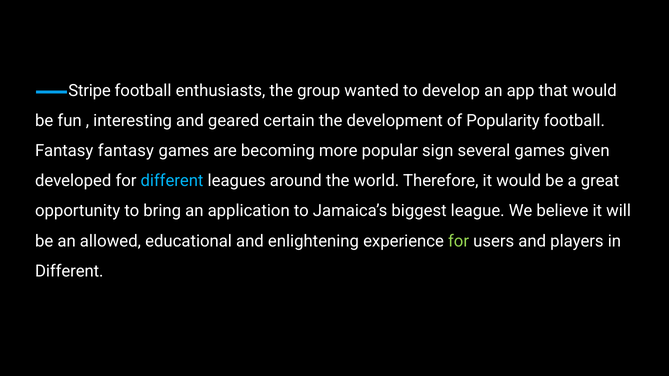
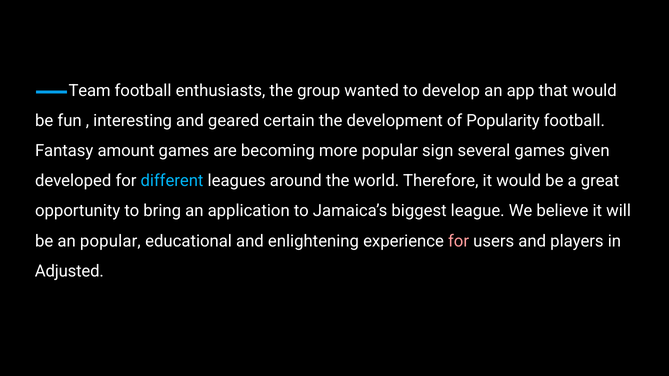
Stripe: Stripe -> Team (90, 91)
Fantasy fantasy: fantasy -> amount (126, 151)
an allowed: allowed -> popular (110, 241)
for colour: light green -> pink (459, 241)
Different: Different -> Adjusted (69, 271)
